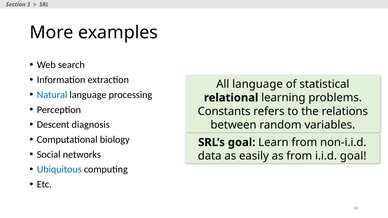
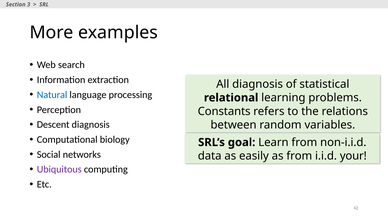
All language: language -> diagnosis (258, 84)
i.i.d goal: goal -> your (353, 156)
Ubiquitous colour: blue -> purple (59, 170)
